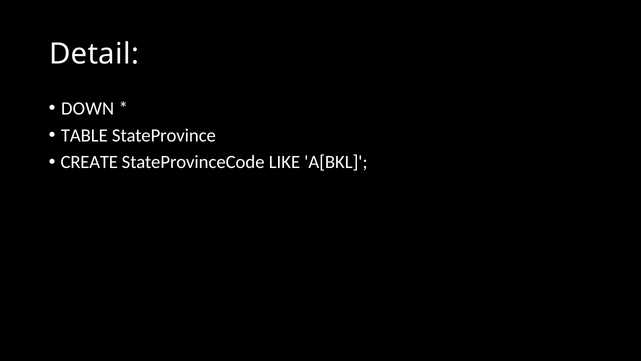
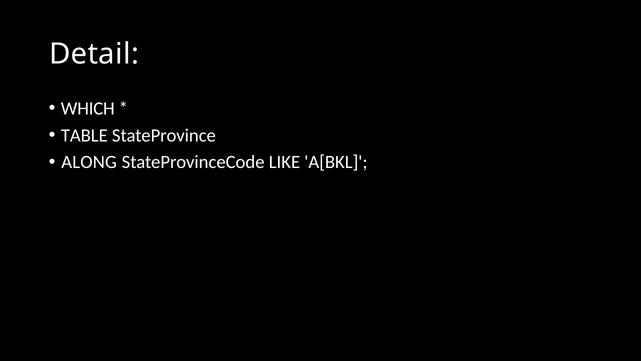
DOWN: DOWN -> WHICH (88, 108)
CREATE: CREATE -> ALONG (89, 162)
